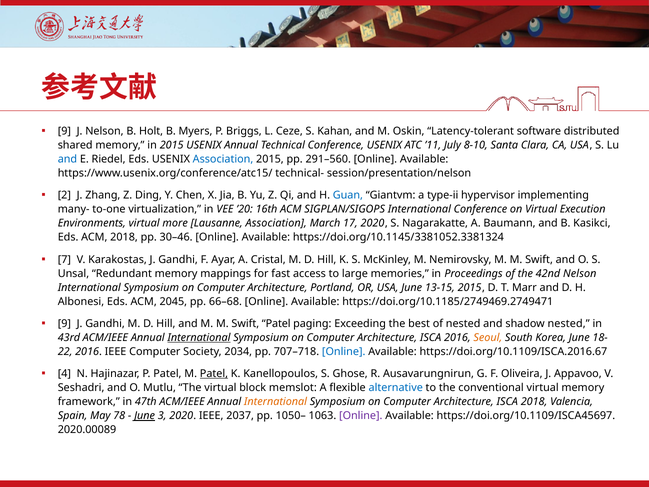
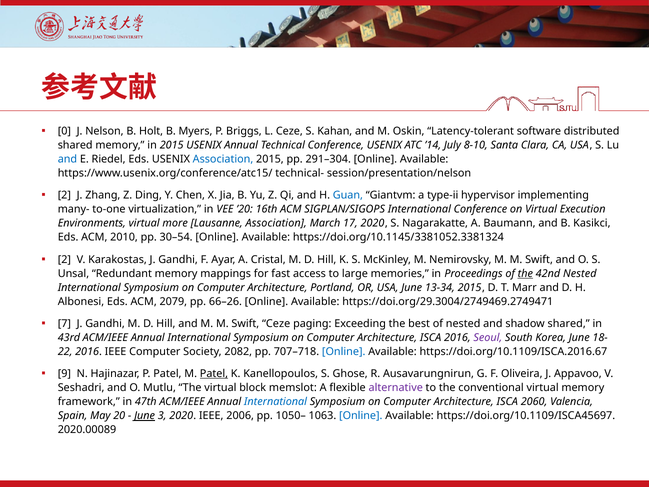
9: 9 -> 0 (64, 131)
’11: ’11 -> ’14 (433, 145)
291–560: 291–560 -> 291–304 (328, 159)
ACM 2018: 2018 -> 2010 (124, 237)
30–46: 30–46 -> 30–54 (176, 237)
7: 7 -> 2 (64, 259)
the underline: none -> present (525, 273)
42nd Nelson: Nelson -> Nested (580, 273)
13-15: 13-15 -> 13-34 (440, 287)
2045: 2045 -> 2079 (173, 301)
66–68: 66–68 -> 66–26 (225, 301)
https://doi.org/10.1185/2749469.2749471: https://doi.org/10.1185/2749469.2749471 -> https://doi.org/29.3004/2749469.2749471 (448, 301)
9: 9 -> 7 (64, 323)
Swift Patel: Patel -> Ceze (276, 323)
shadow nested: nested -> shared (569, 323)
International underline: present -> none (199, 337)
Seoul colour: orange -> purple (488, 337)
2034: 2034 -> 2082 (238, 351)
4: 4 -> 9 (64, 374)
alternative colour: blue -> purple (396, 388)
International colour: orange -> blue (276, 402)
ISCA 2018: 2018 -> 2060 (534, 402)
78: 78 -> 20 (119, 416)
2037: 2037 -> 2006 (240, 416)
Online colour: purple -> blue (361, 416)
